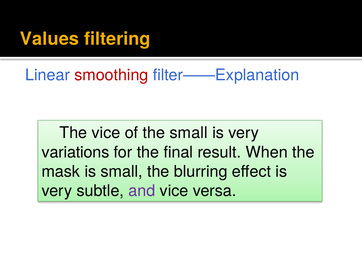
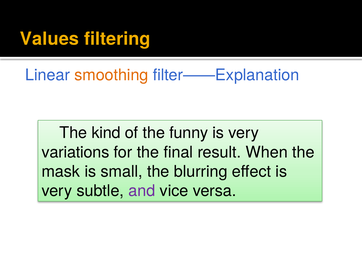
smoothing colour: red -> orange (111, 75)
The vice: vice -> kind (106, 133)
the small: small -> funny (189, 133)
